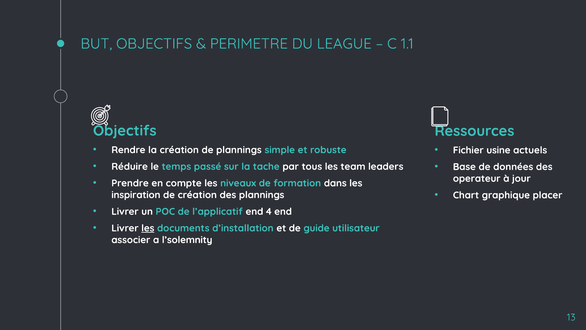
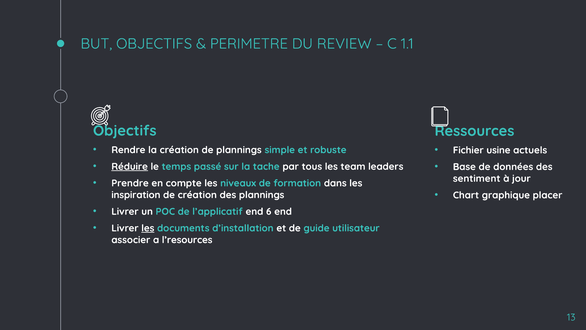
LEAGUE: LEAGUE -> REVIEW (344, 44)
Réduire underline: none -> present (130, 166)
operateur: operateur -> sentiment (477, 178)
4: 4 -> 6 (269, 211)
l’solemnity: l’solemnity -> l’resources (187, 240)
